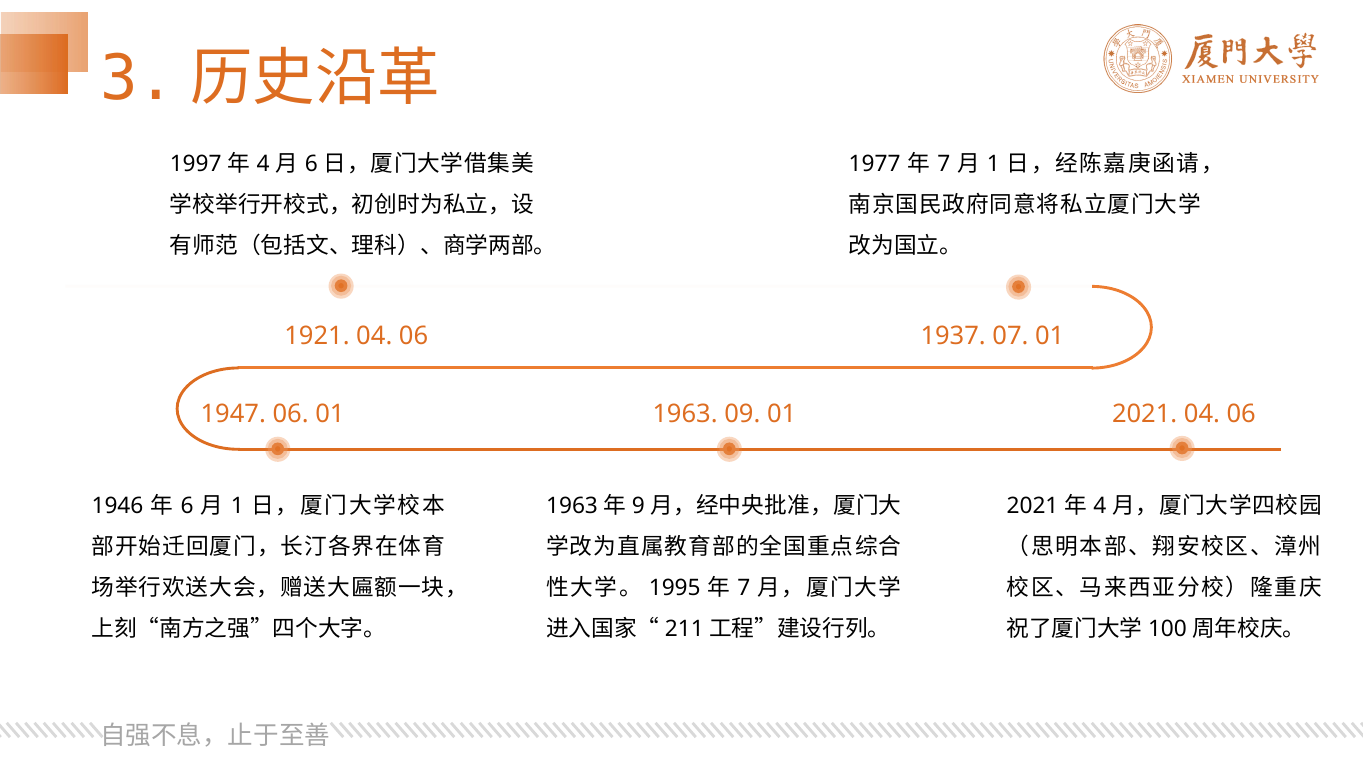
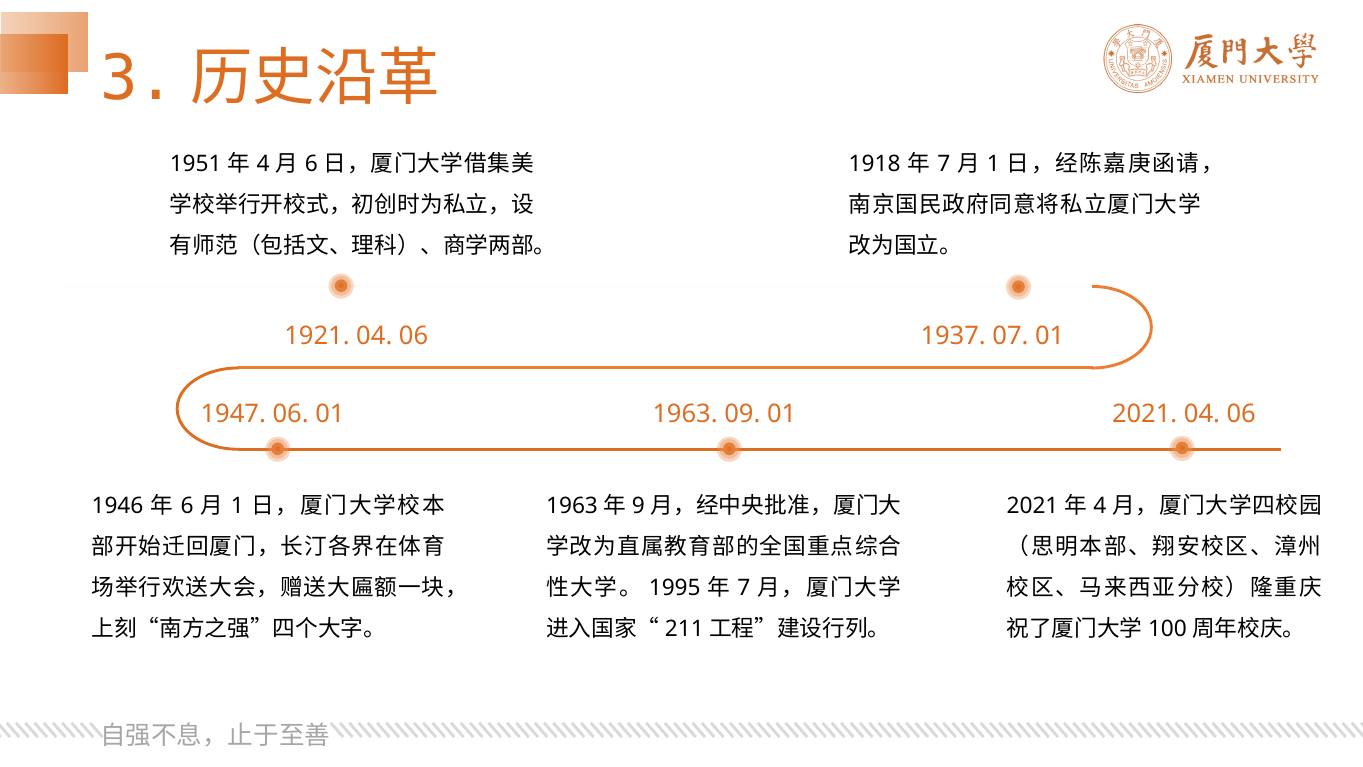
1997: 1997 -> 1951 (196, 164)
1977: 1977 -> 1918 (875, 164)
